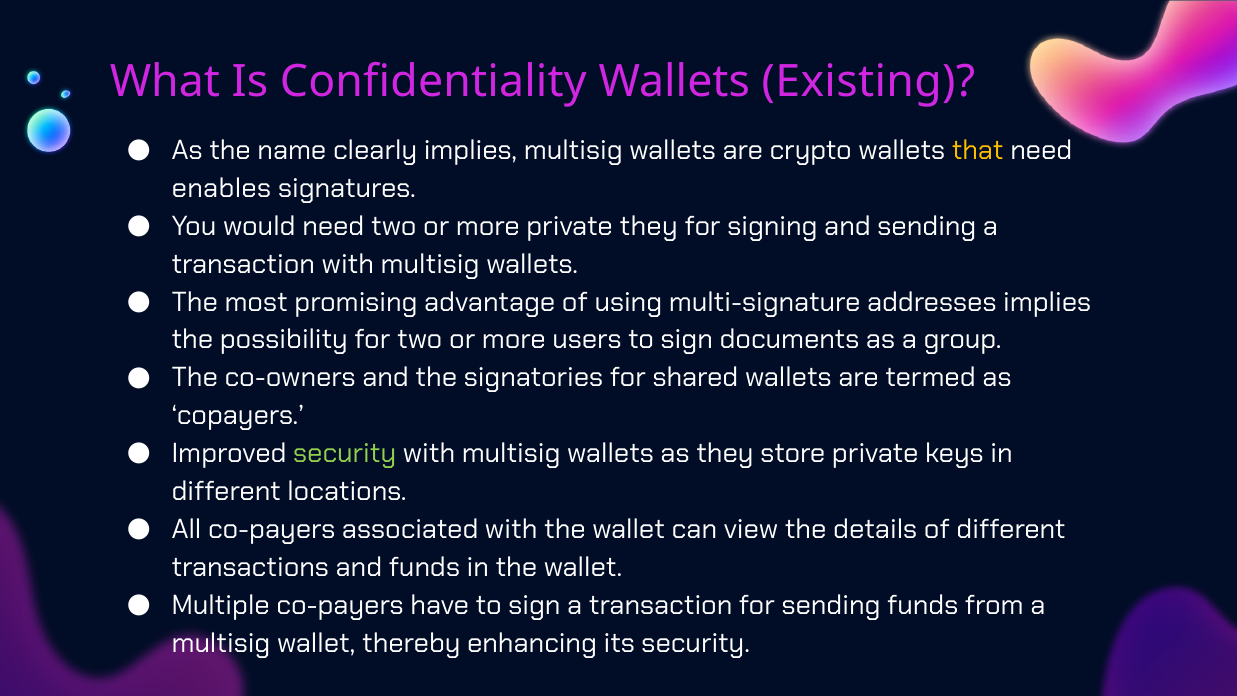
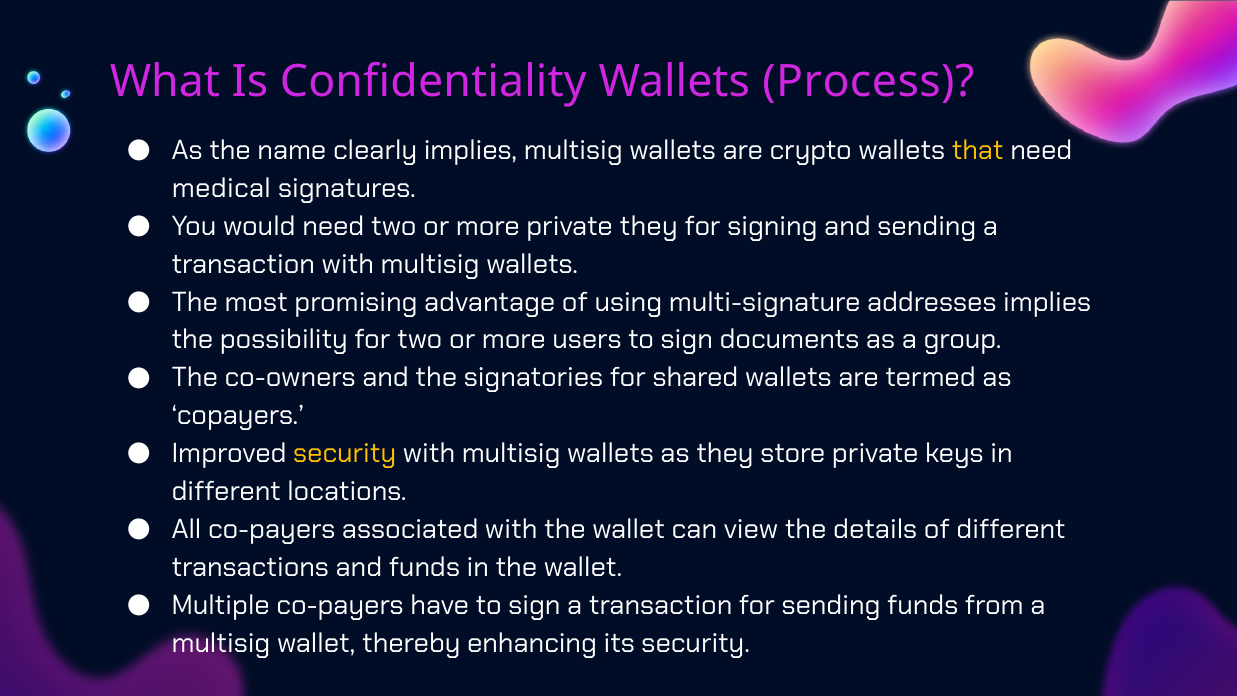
Existing: Existing -> Process (868, 81)
enables: enables -> medical (221, 188)
security colour: light green -> yellow (345, 453)
